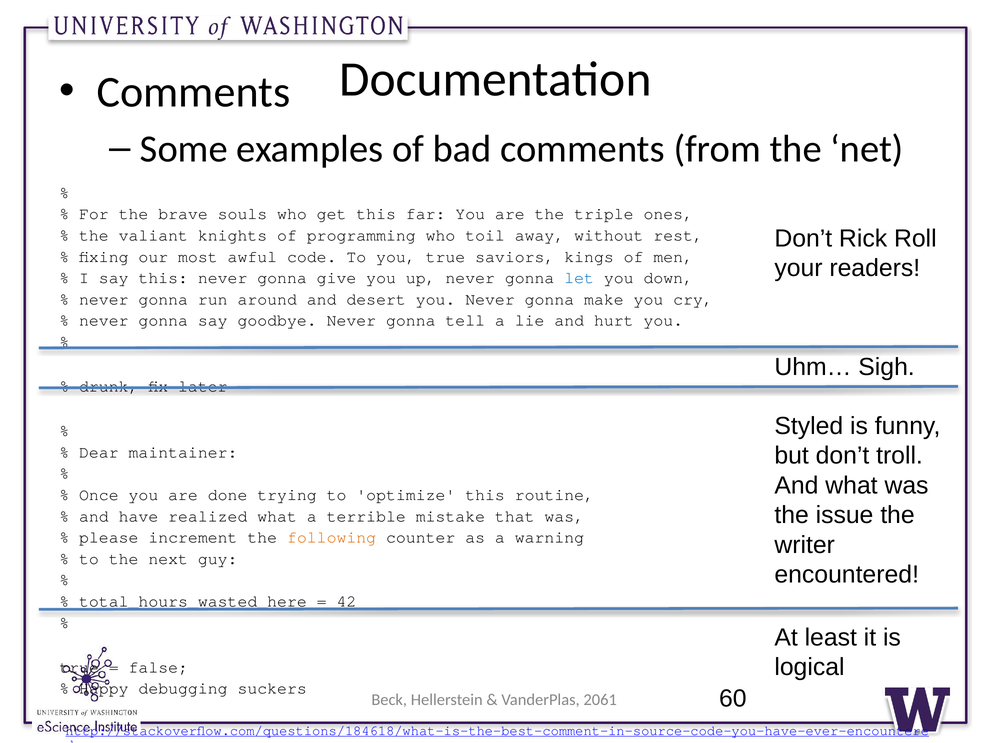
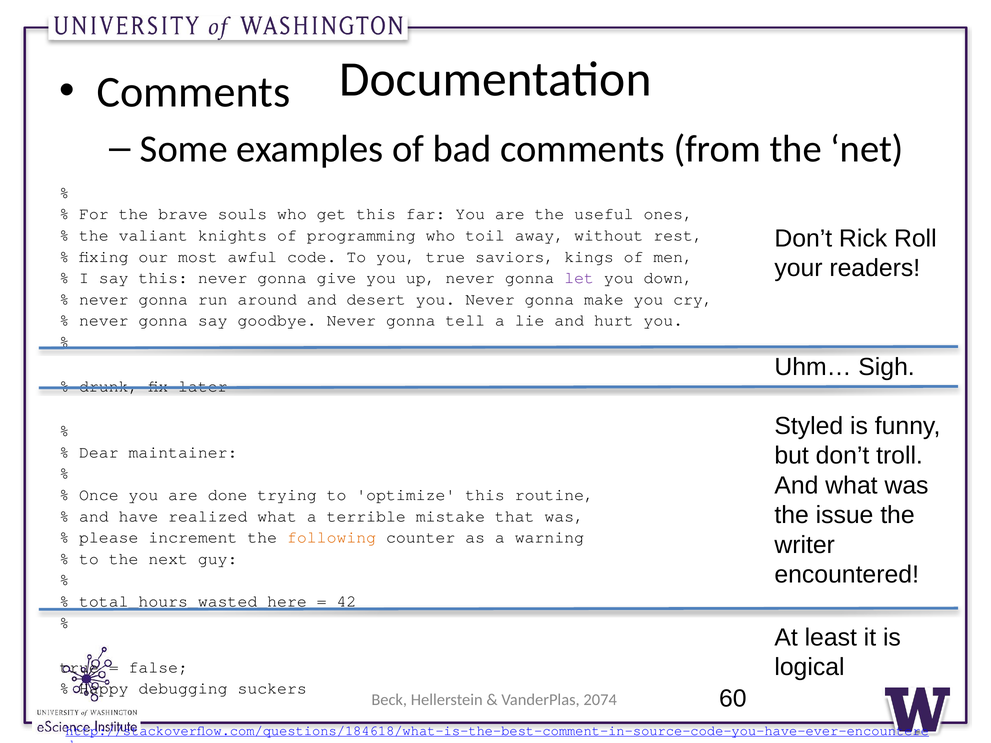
triple: triple -> useful (604, 214)
let colour: blue -> purple (579, 278)
2061: 2061 -> 2074 (600, 700)
